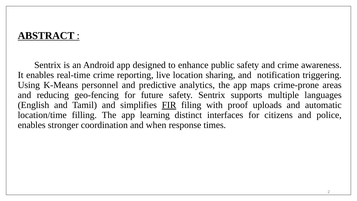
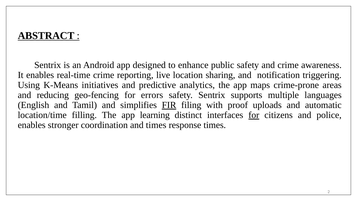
personnel: personnel -> initiatives (100, 85)
future: future -> errors (152, 95)
for underline: none -> present (254, 115)
and when: when -> times (156, 125)
